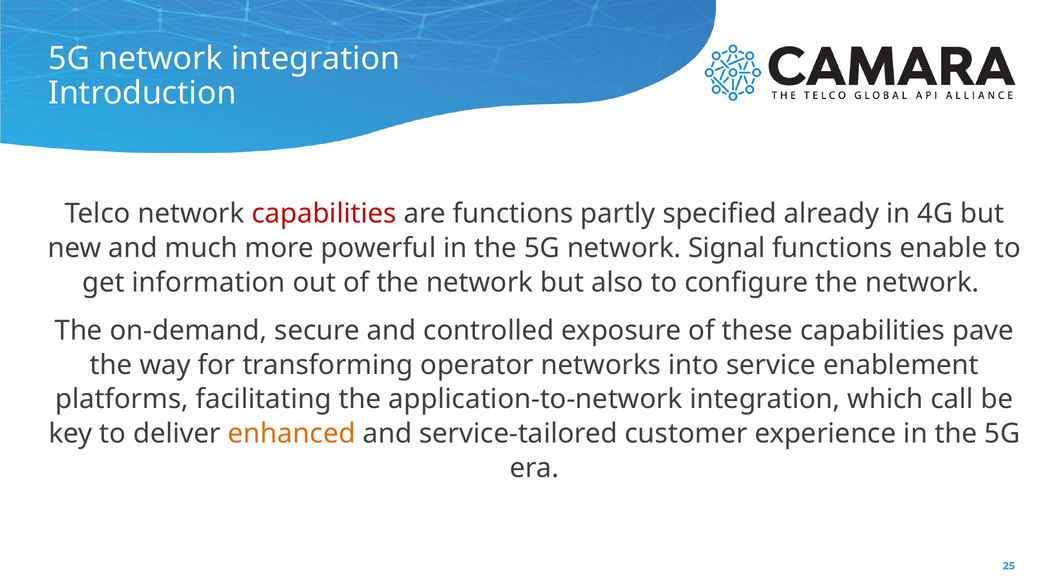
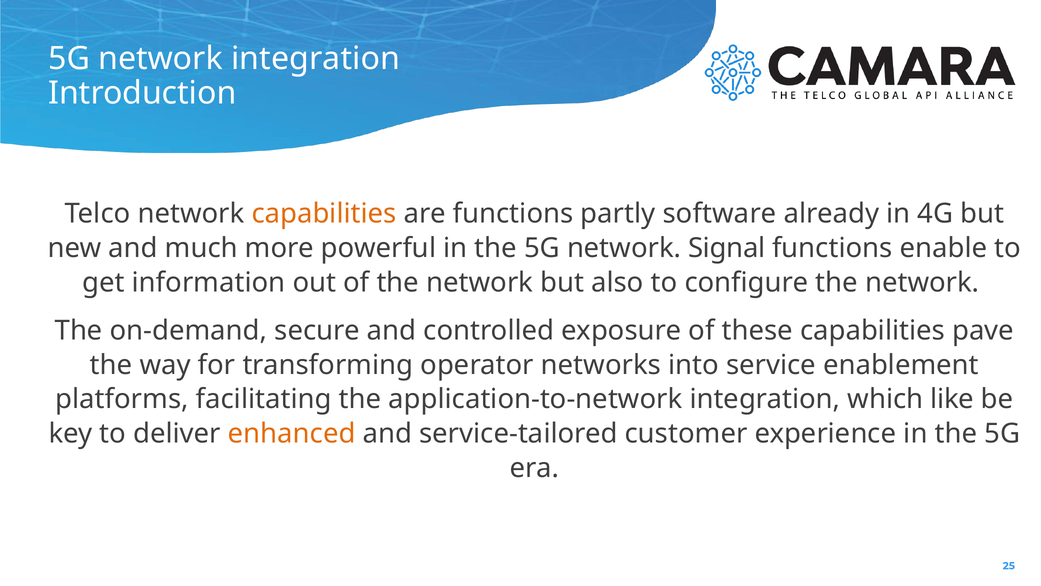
capabilities colour: red -> orange (324, 214)
specified: specified -> software (720, 214)
call: call -> like (952, 399)
